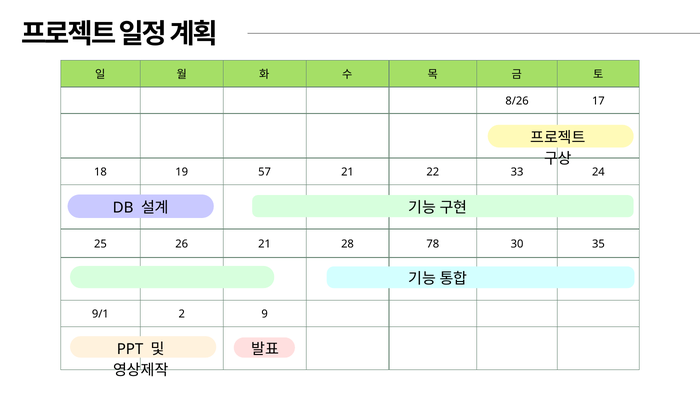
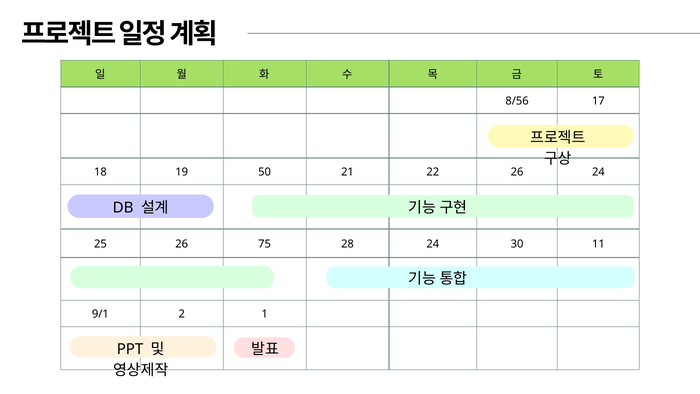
8/26: 8/26 -> 8/56 (517, 101)
57: 57 -> 50 (265, 172)
22 33: 33 -> 26 (517, 172)
26 21: 21 -> 75 (265, 244)
28 78: 78 -> 24 (433, 244)
35: 35 -> 11 (598, 244)
9: 9 -> 1 (265, 314)
